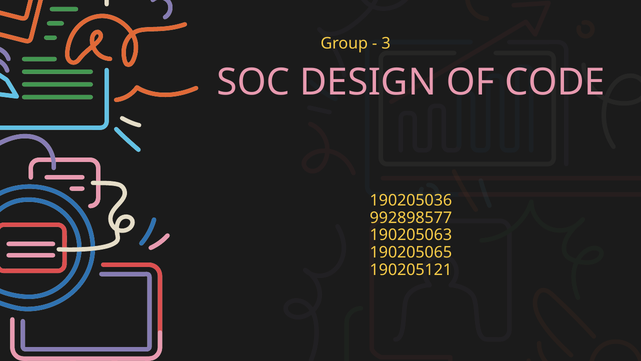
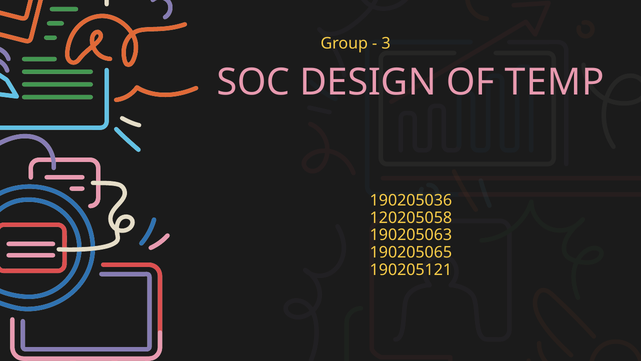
CODE: CODE -> TEMP (555, 82)
992898577: 992898577 -> 120205058 (411, 217)
